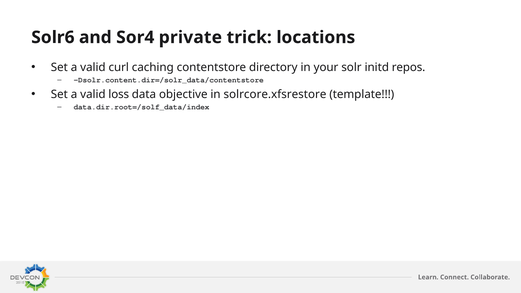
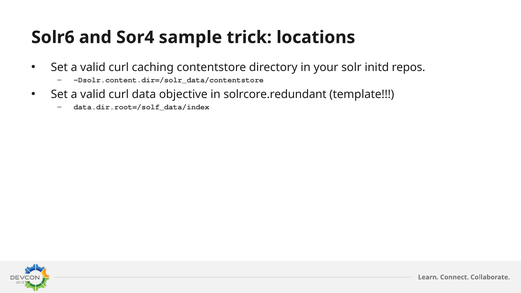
private: private -> sample (190, 37)
loss: loss -> curl (119, 94)
solrcore.xfsrestore: solrcore.xfsrestore -> solrcore.redundant (275, 94)
